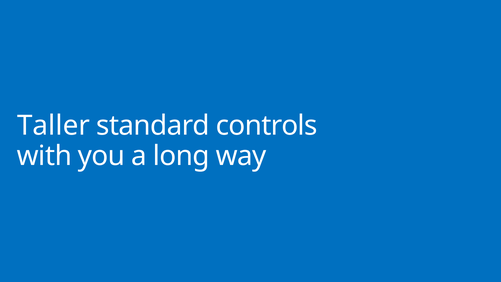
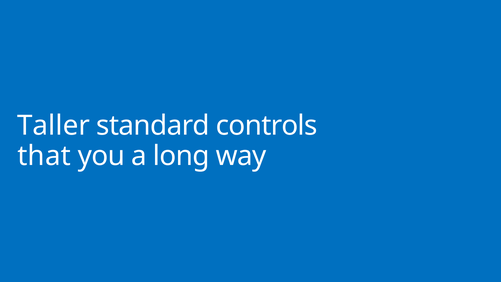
with: with -> that (44, 156)
